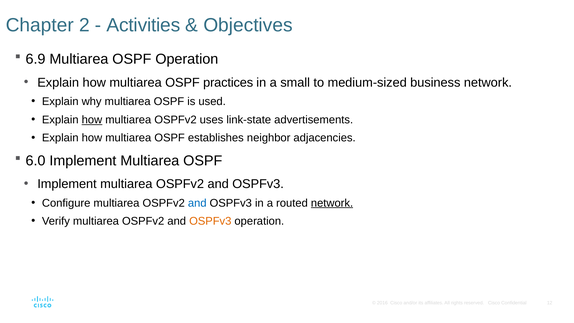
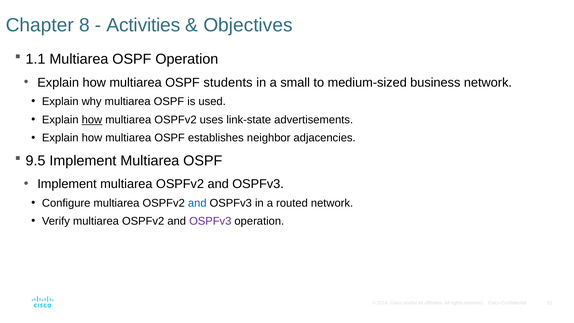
2: 2 -> 8 (84, 25)
6.9: 6.9 -> 1.1 (35, 59)
practices: practices -> students (228, 82)
6.0: 6.0 -> 9.5 (35, 161)
network underline: present -> none (332, 203)
OSPFv3 colour: orange -> purple (210, 221)
